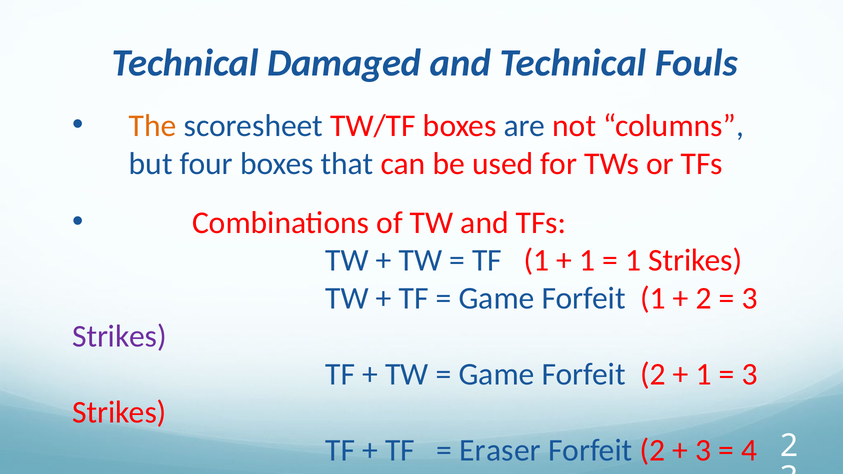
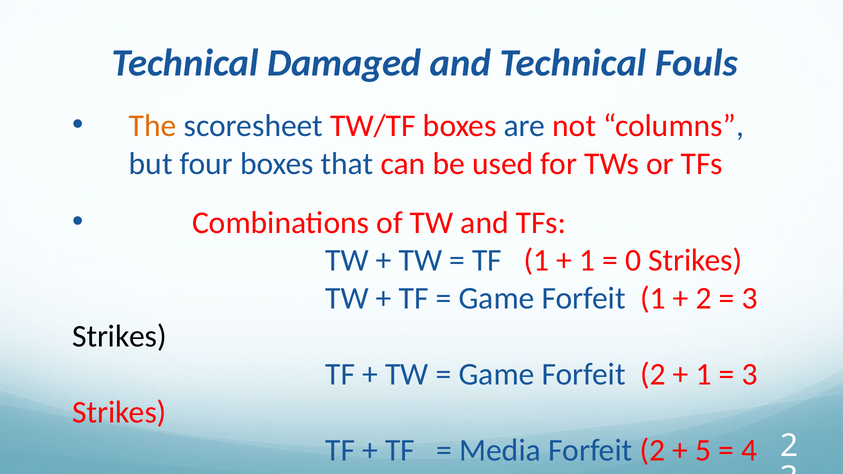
1: 1 -> 0 (633, 261)
Strikes colour: purple -> black (119, 336)
Eraser: Eraser -> Media (500, 450)
3: 3 -> 5 (703, 450)
